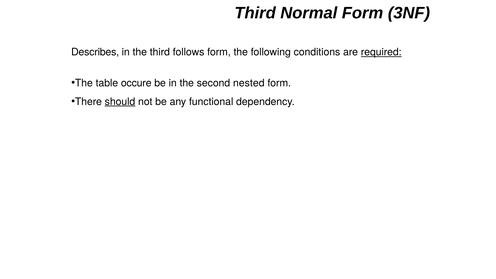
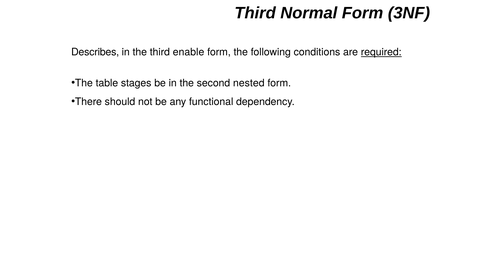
follows: follows -> enable (189, 52)
occure: occure -> stages (136, 83)
should underline: present -> none (120, 102)
